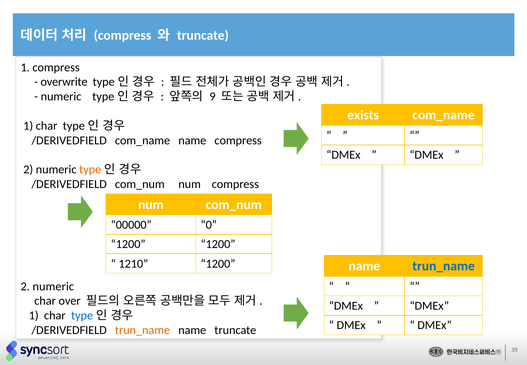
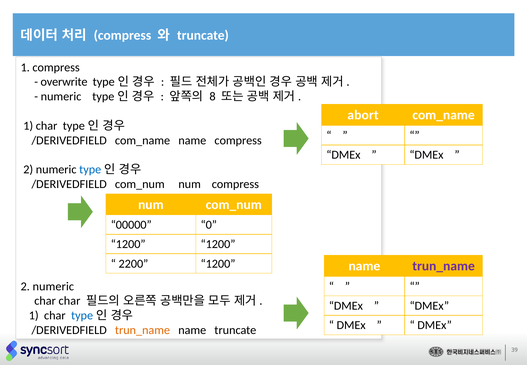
9: 9 -> 8 (213, 96)
exists: exists -> abort (363, 115)
type colour: orange -> blue (90, 169)
1210: 1210 -> 2200 (133, 264)
trun_name colour: blue -> purple (444, 266)
char over: over -> char (70, 301)
